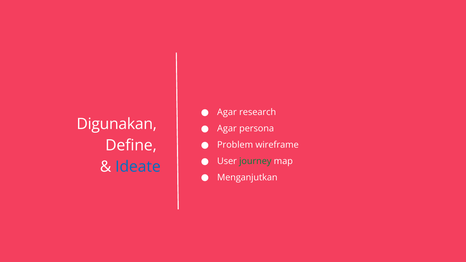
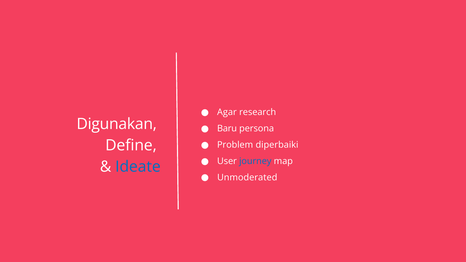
Agar: Agar -> Baru (227, 129)
wireframe: wireframe -> diperbaiki (277, 145)
journey colour: green -> blue (255, 161)
Menganjutkan: Menganjutkan -> Unmoderated (247, 178)
